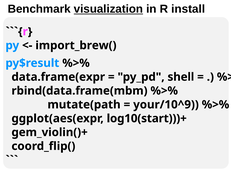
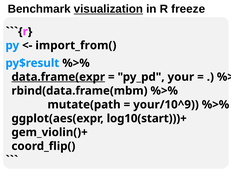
install: install -> freeze (188, 9)
import_brew(: import_brew( -> import_from( (76, 45)
data.frame(expr underline: none -> present (58, 77)
shell: shell -> your (181, 77)
